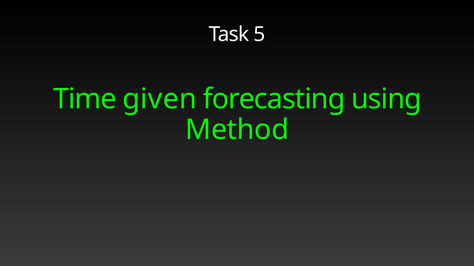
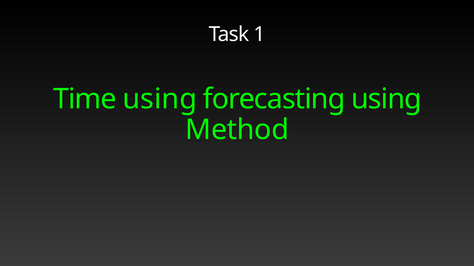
5: 5 -> 1 (259, 34)
Time given: given -> using (160, 99)
